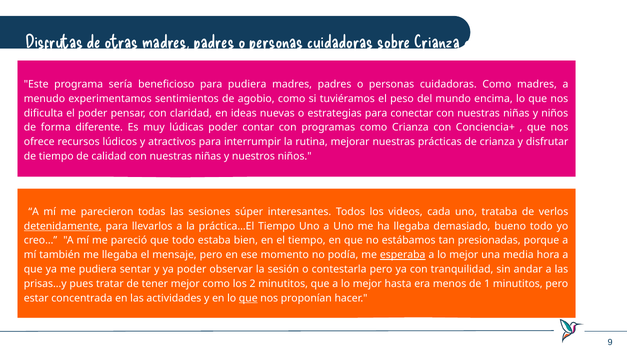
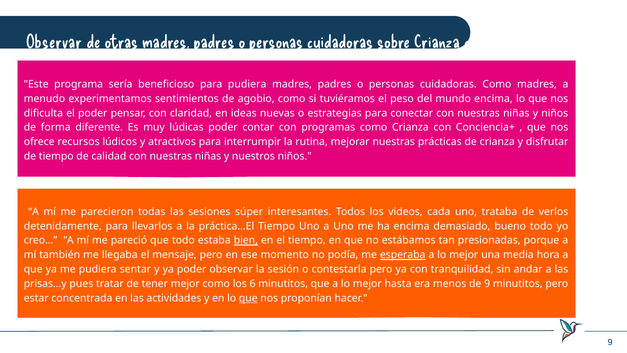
Disfrutas: Disfrutas -> Observar (54, 42)
detenidamente underline: present -> none (63, 226)
ha llegaba: llegaba -> encima (412, 226)
bien underline: none -> present (246, 240)
2: 2 -> 6 (253, 284)
de 1: 1 -> 9 (487, 284)
